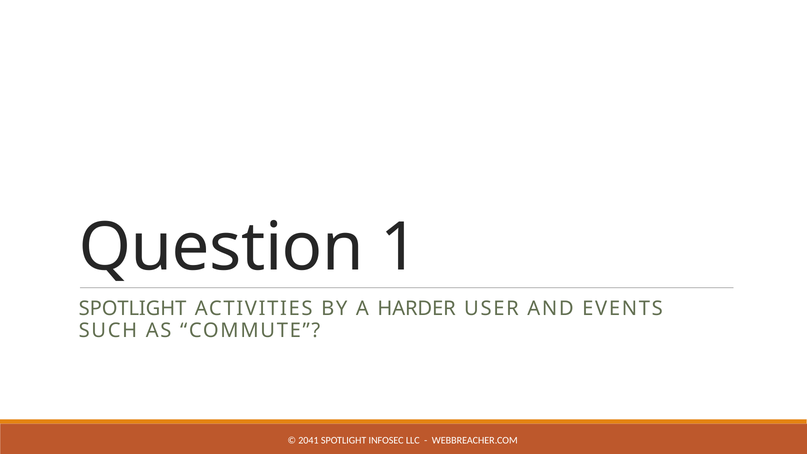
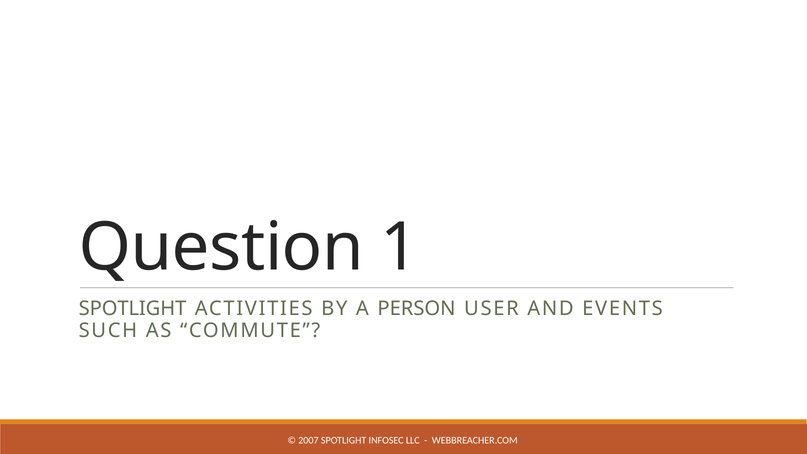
HARDER: HARDER -> PERSON (416, 309)
2041: 2041 -> 2007 (308, 440)
